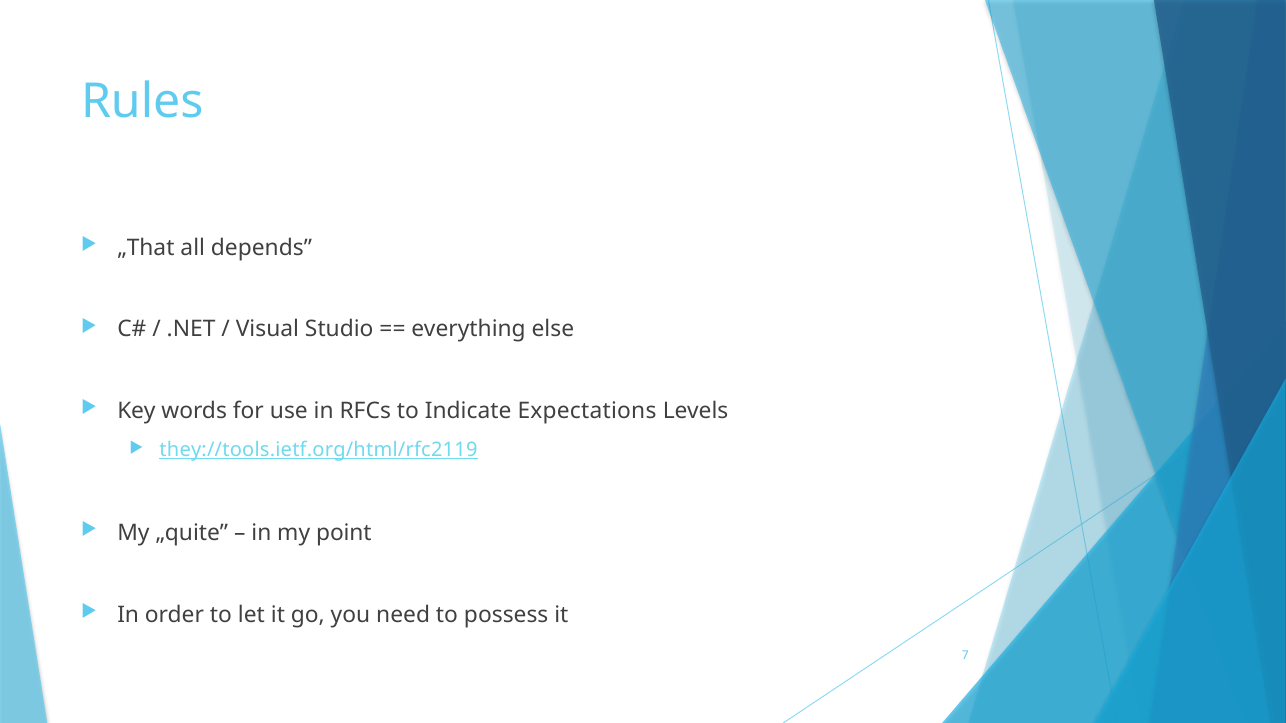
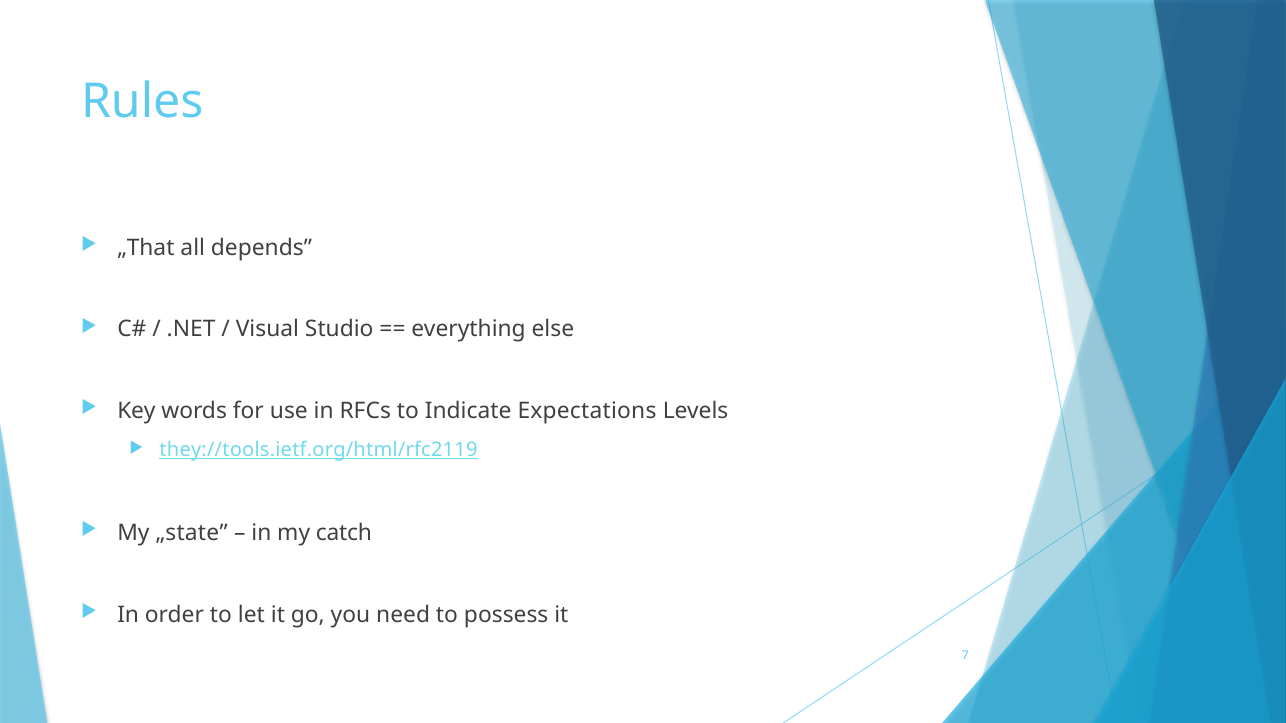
„quite: „quite -> „state (192, 533)
point: point -> catch (344, 533)
